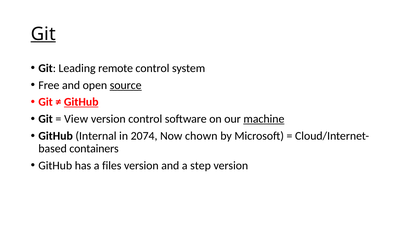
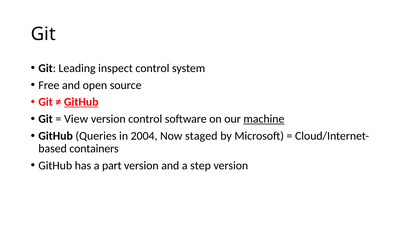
Git underline: present -> none (43, 34)
remote: remote -> inspect (116, 68)
source underline: present -> none (126, 85)
Internal: Internal -> Queries (96, 136)
2074: 2074 -> 2004 (144, 136)
chown: chown -> staged (201, 136)
files: files -> part (112, 166)
